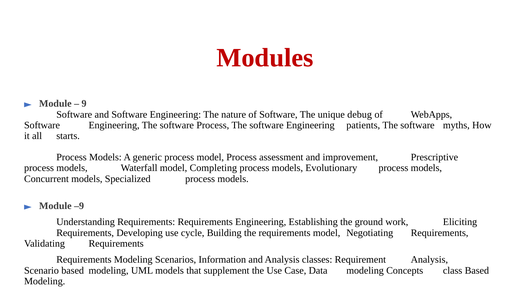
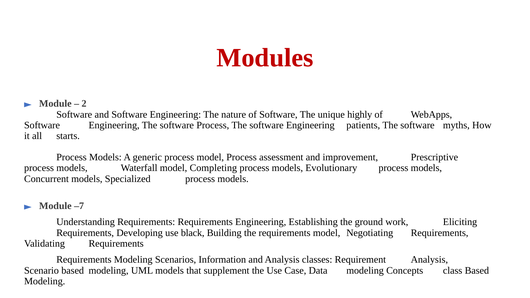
9: 9 -> 2 (84, 104)
debug: debug -> highly (360, 114)
–9: –9 -> –7 (79, 206)
cycle: cycle -> black (193, 233)
